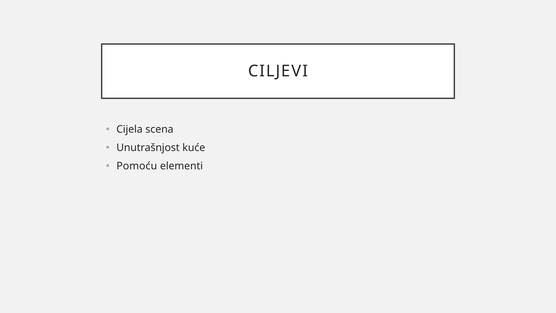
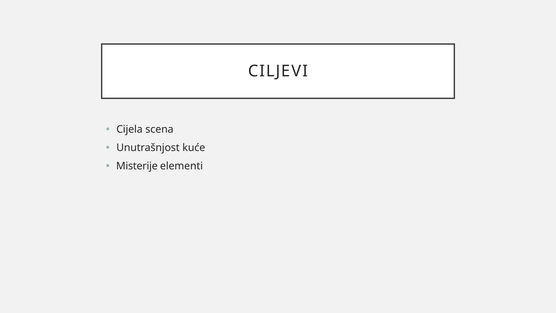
Pomoću: Pomoću -> Misterije (137, 166)
